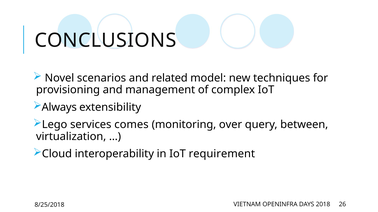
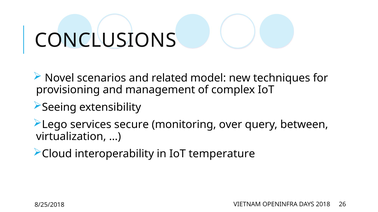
Always: Always -> Seeing (59, 108)
comes: comes -> secure (131, 125)
requirement: requirement -> temperature (222, 154)
